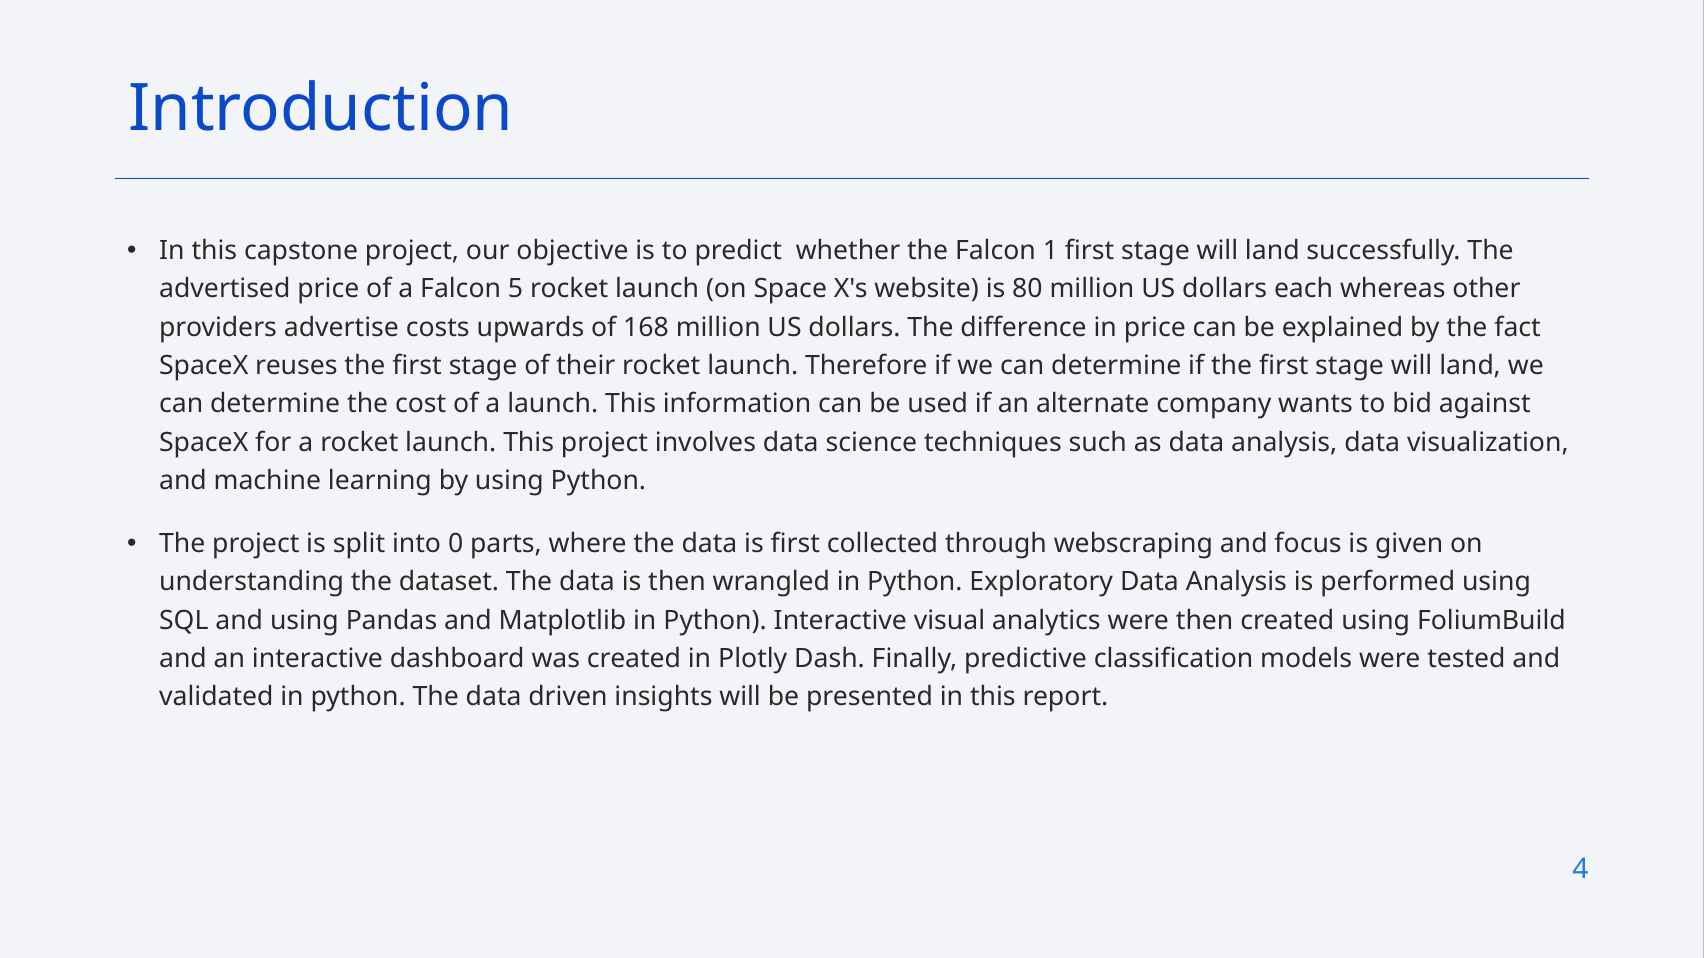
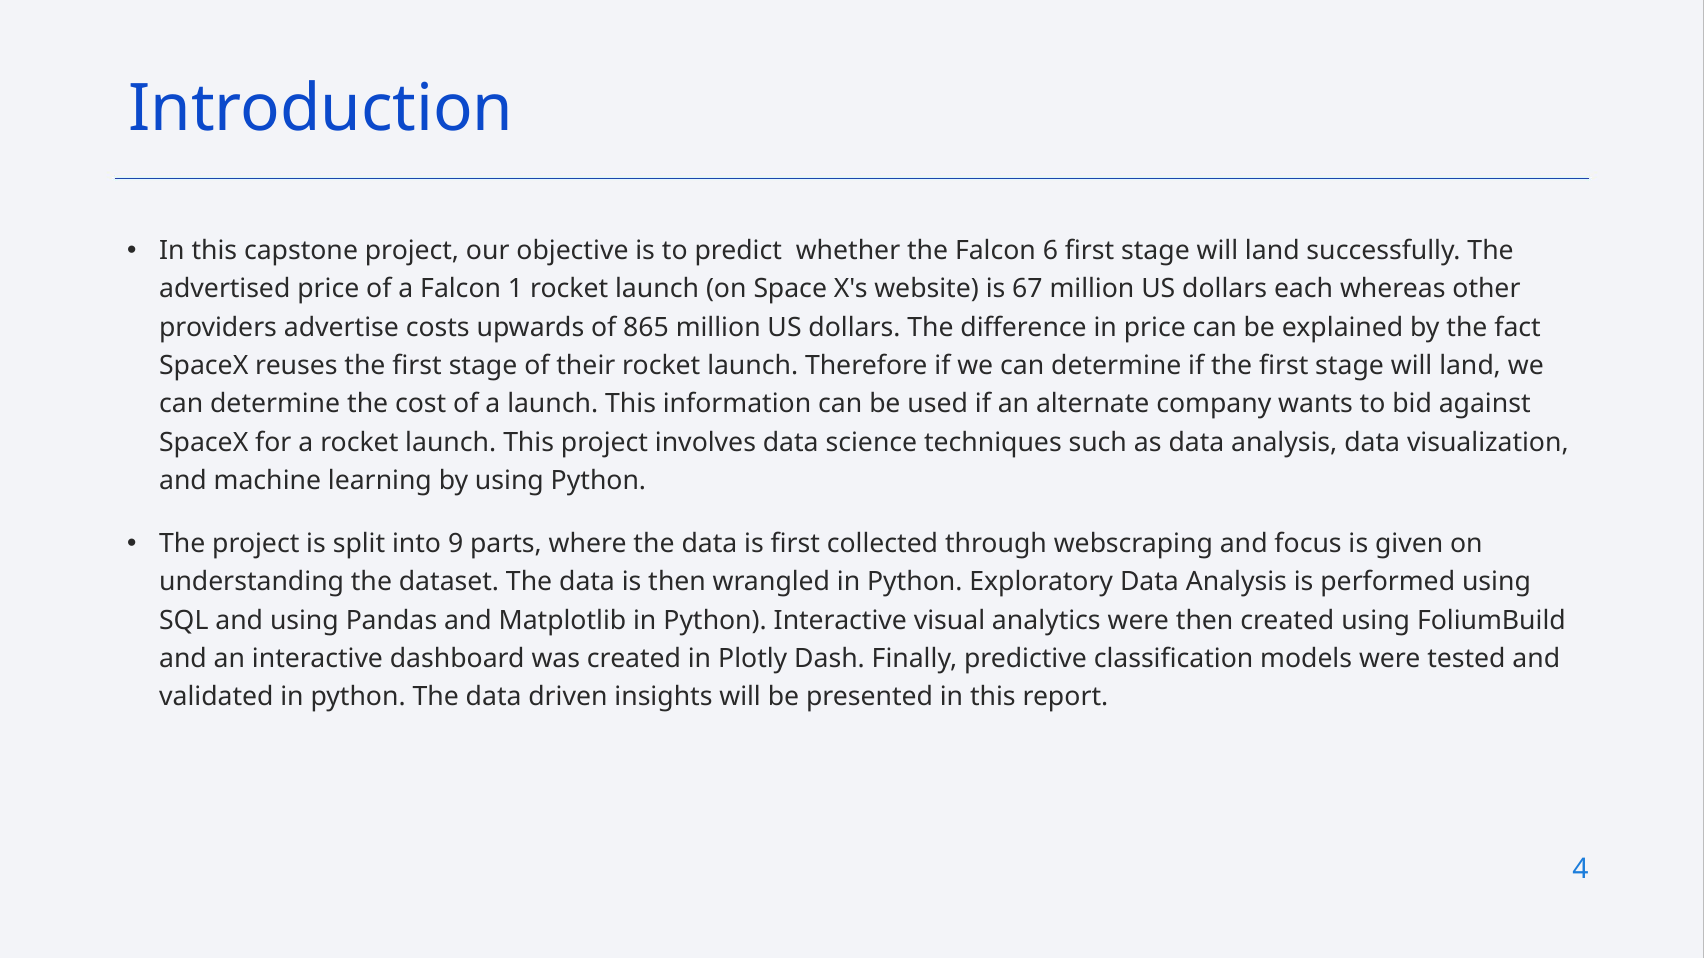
1: 1 -> 6 (1050, 251)
5: 5 -> 1 (516, 289)
80: 80 -> 67 (1027, 289)
168: 168 -> 865 (646, 328)
0: 0 -> 9 (456, 544)
